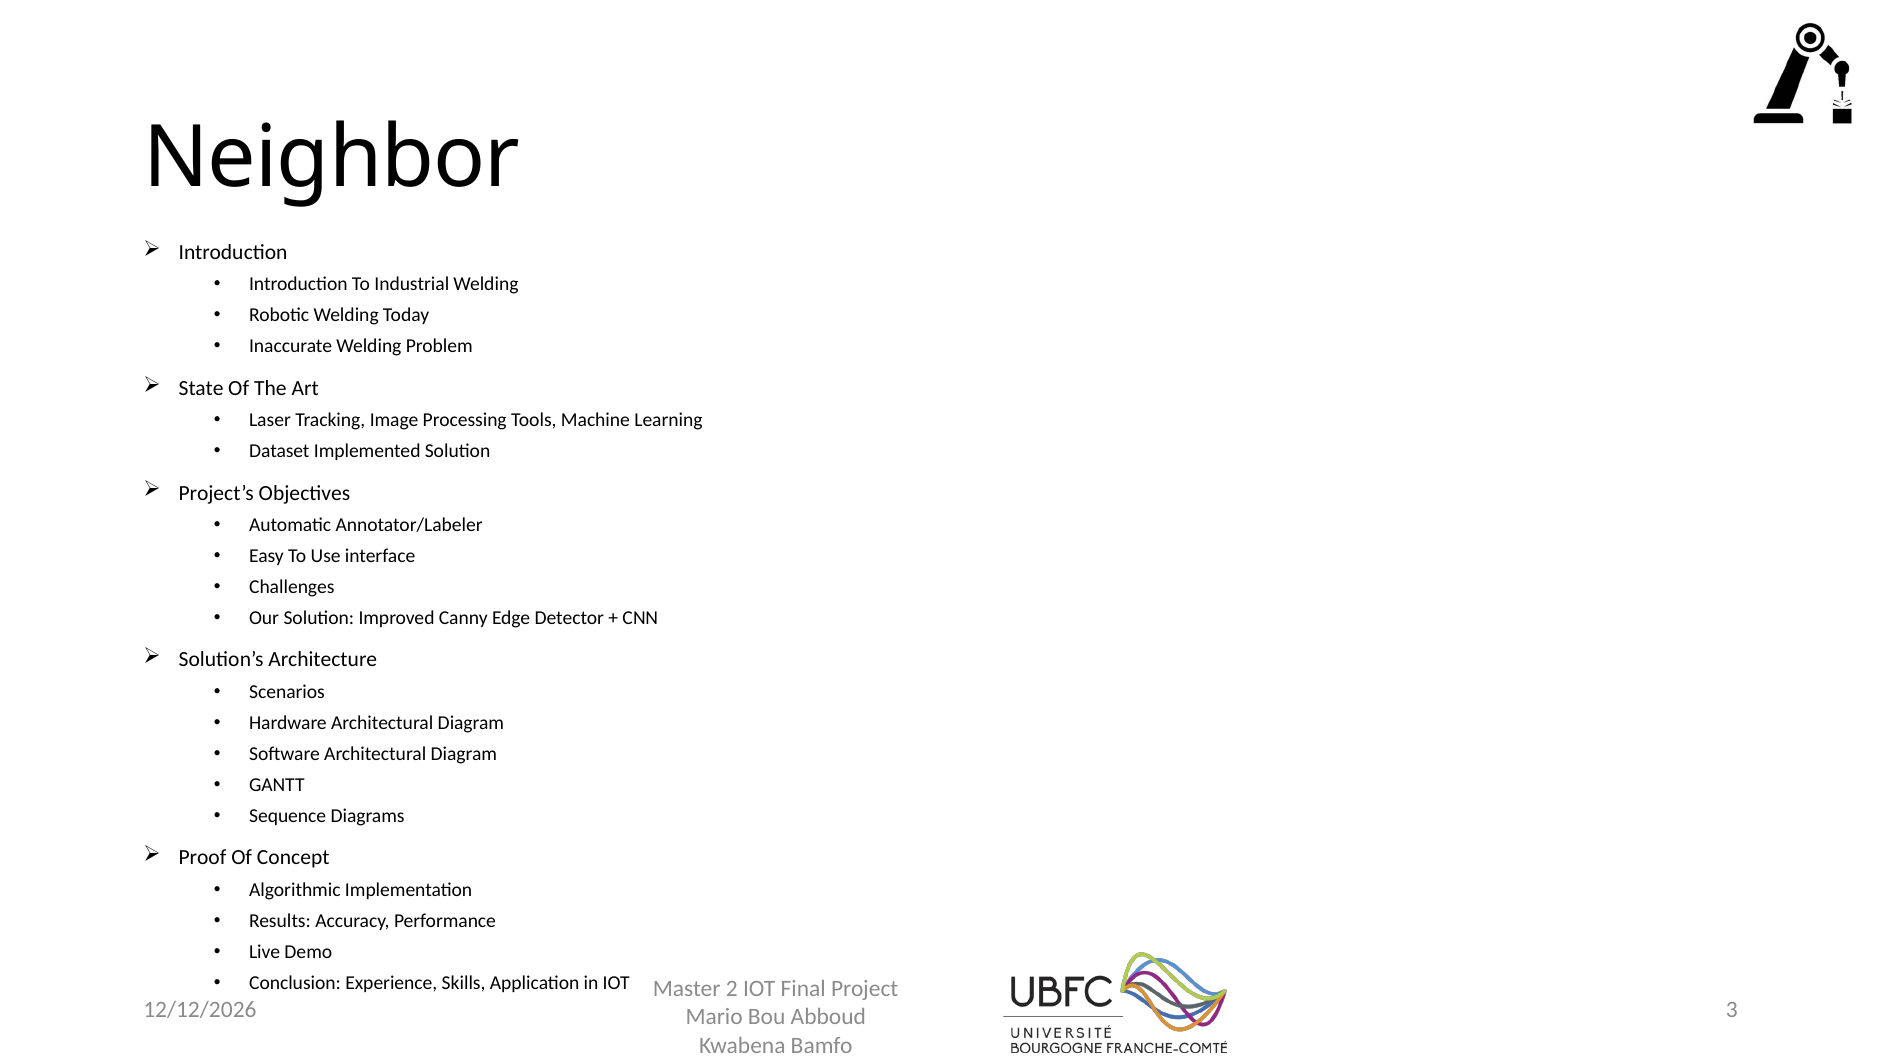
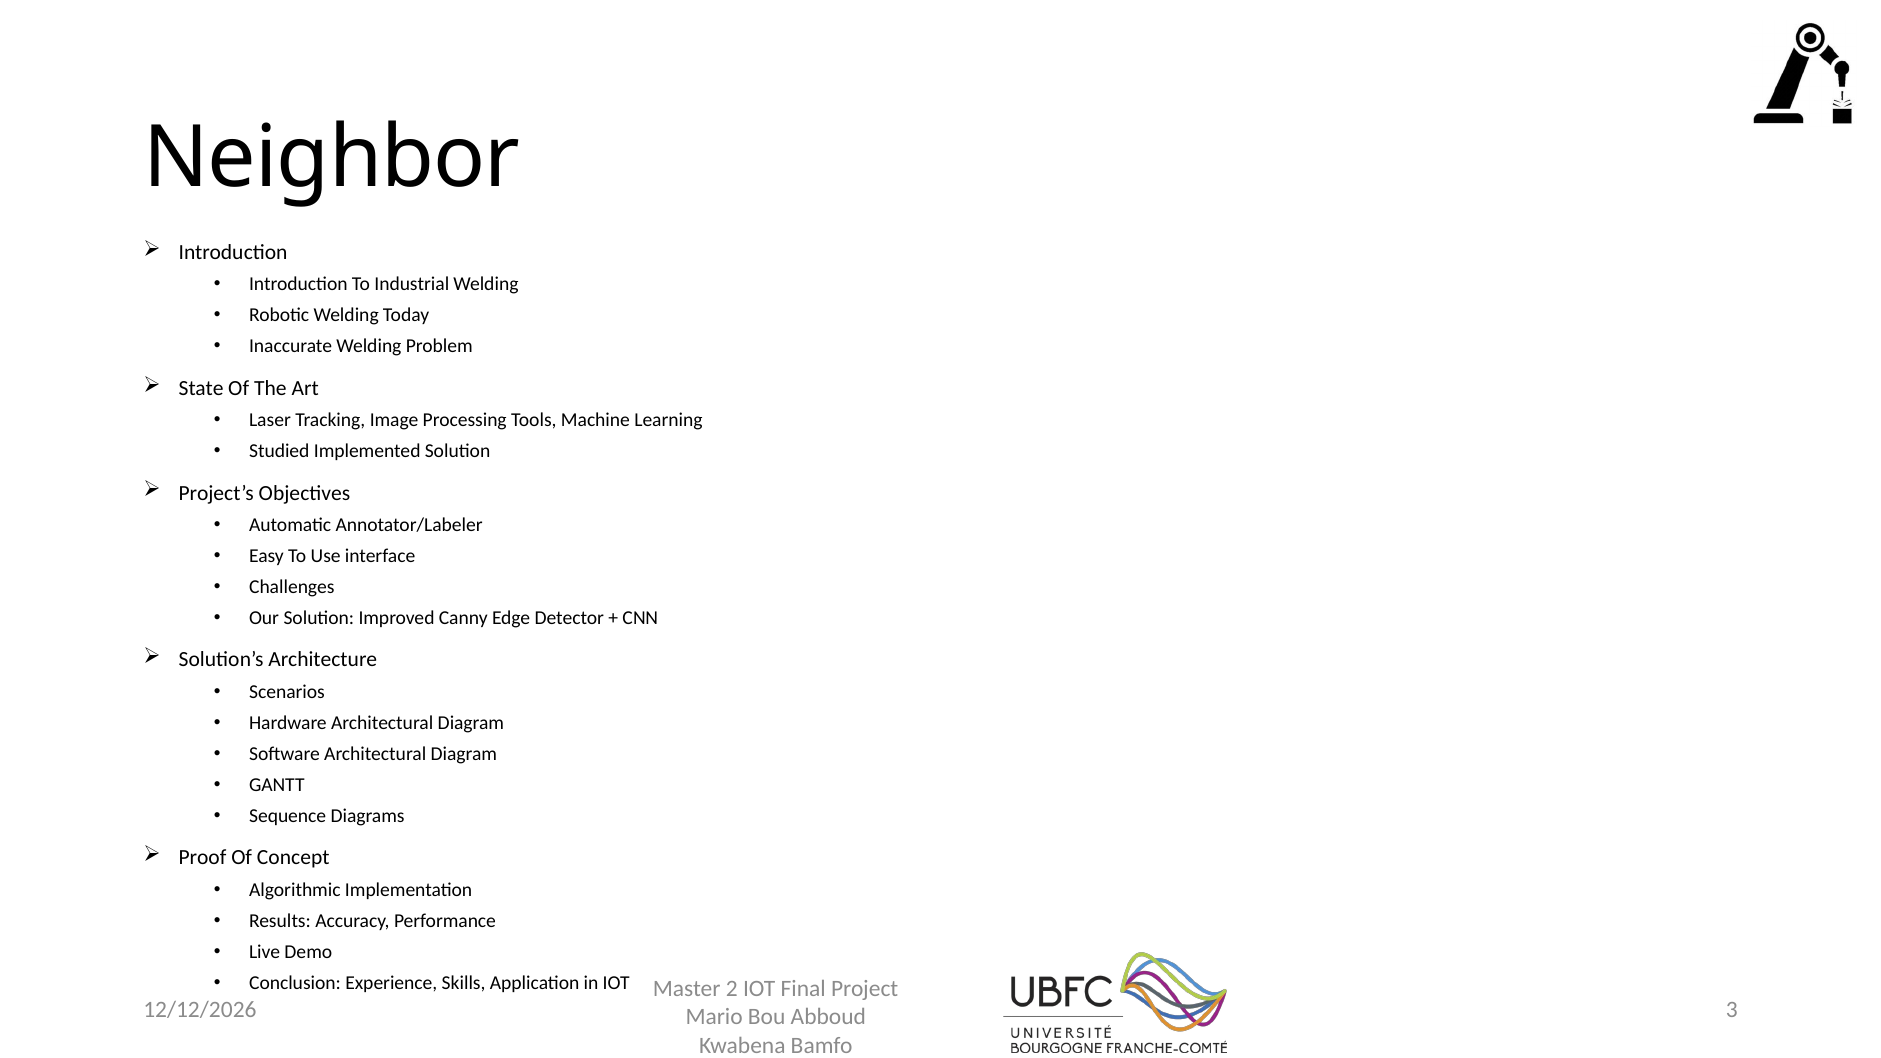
Dataset: Dataset -> Studied (279, 451)
